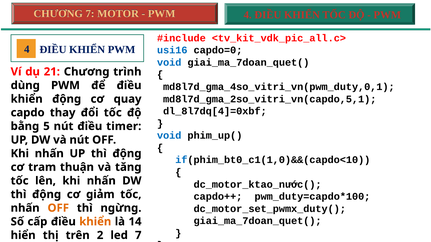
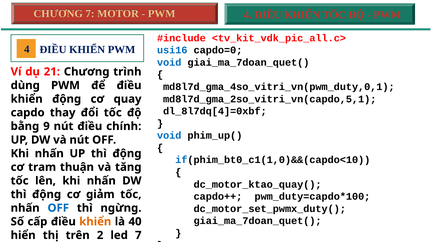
5: 5 -> 9 (46, 126)
timer: timer -> chính (124, 126)
dc_motor_ktao_nước(: dc_motor_ktao_nước( -> dc_motor_ktao_quay( (258, 185)
OFF colour: orange -> blue (58, 208)
14: 14 -> 40 (135, 222)
